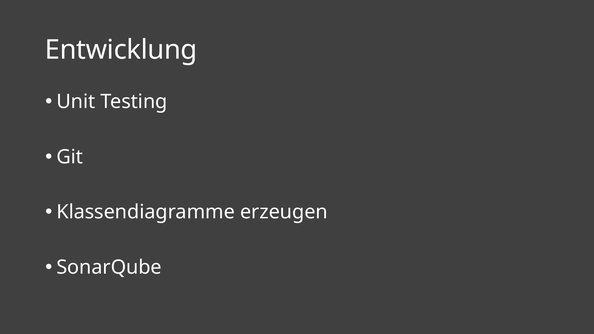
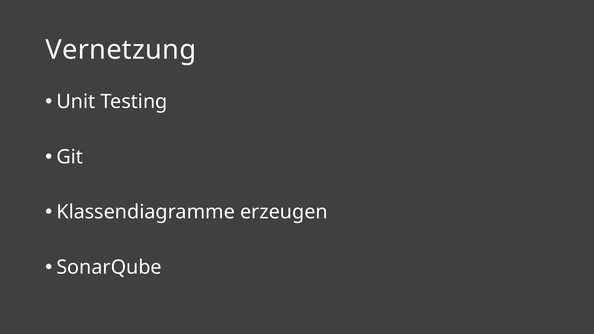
Entwicklung: Entwicklung -> Vernetzung (121, 50)
